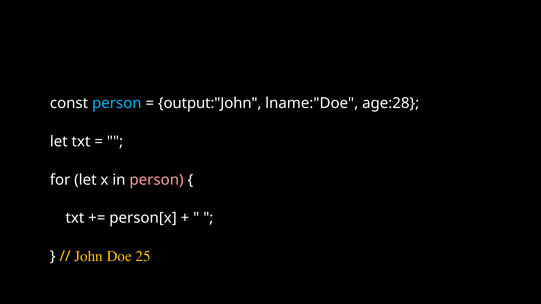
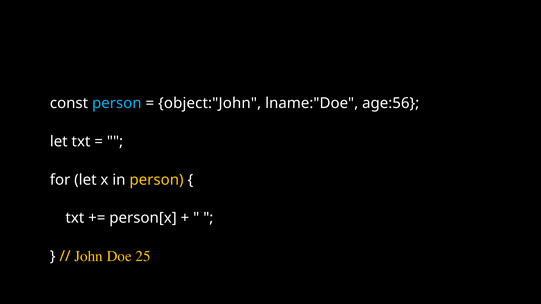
output:"John: output:"John -> object:"John (210, 103)
age:28: age:28 -> age:56 (391, 103)
person colour: pink -> yellow (157, 180)
